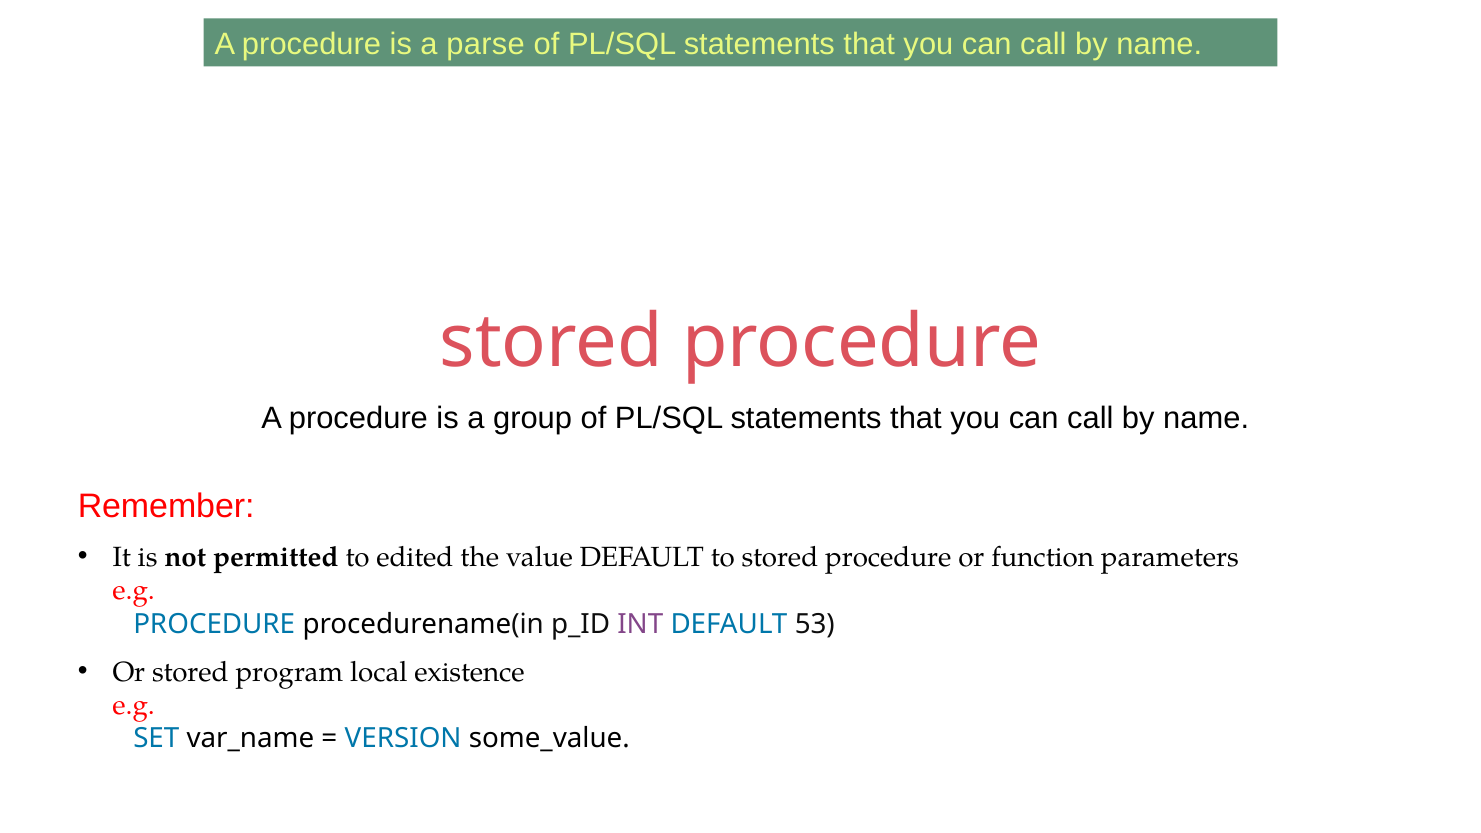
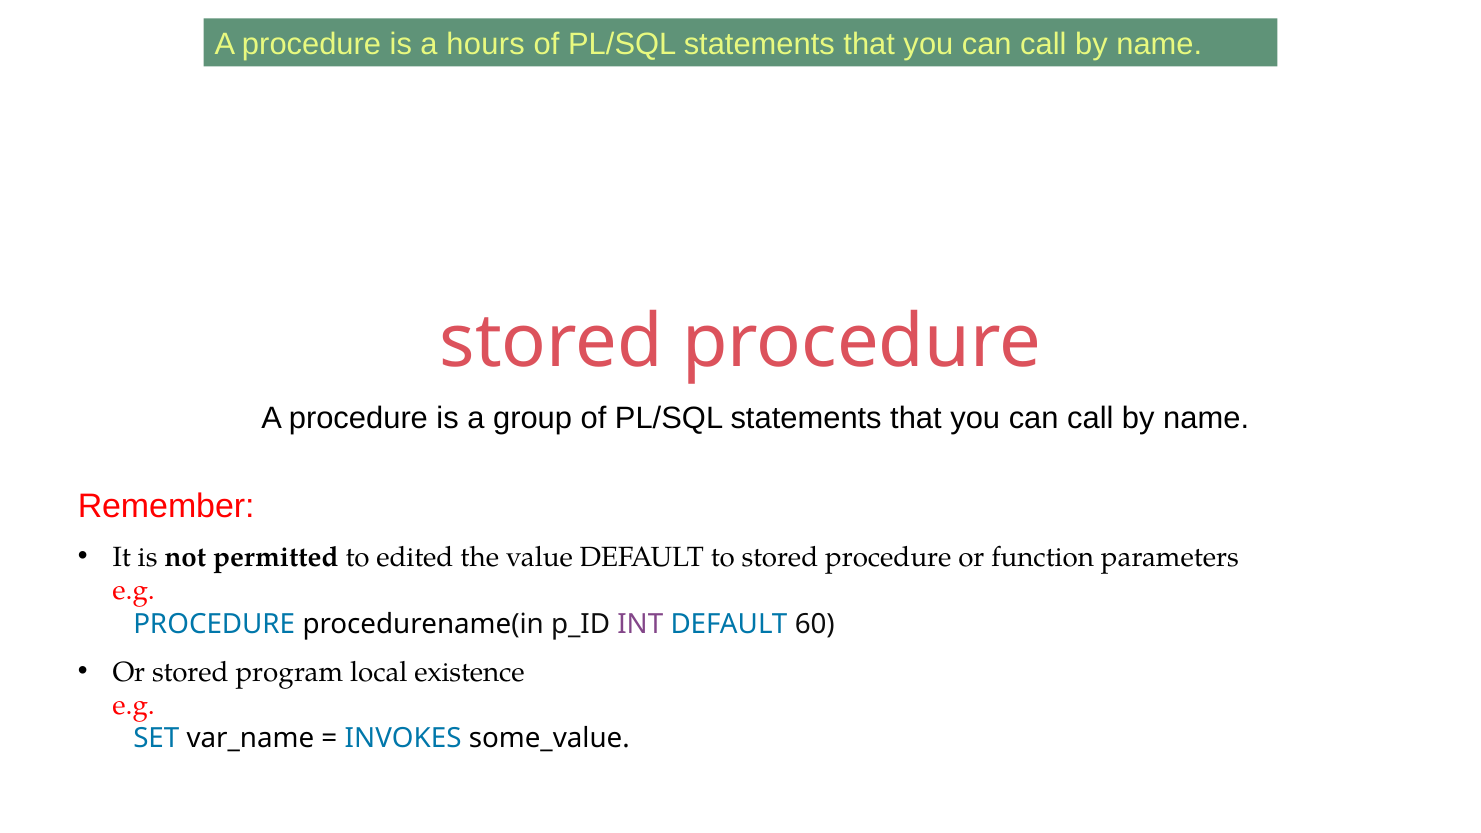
parse: parse -> hours (486, 45)
53: 53 -> 60 (815, 624)
VERSION: VERSION -> INVOKES (403, 739)
